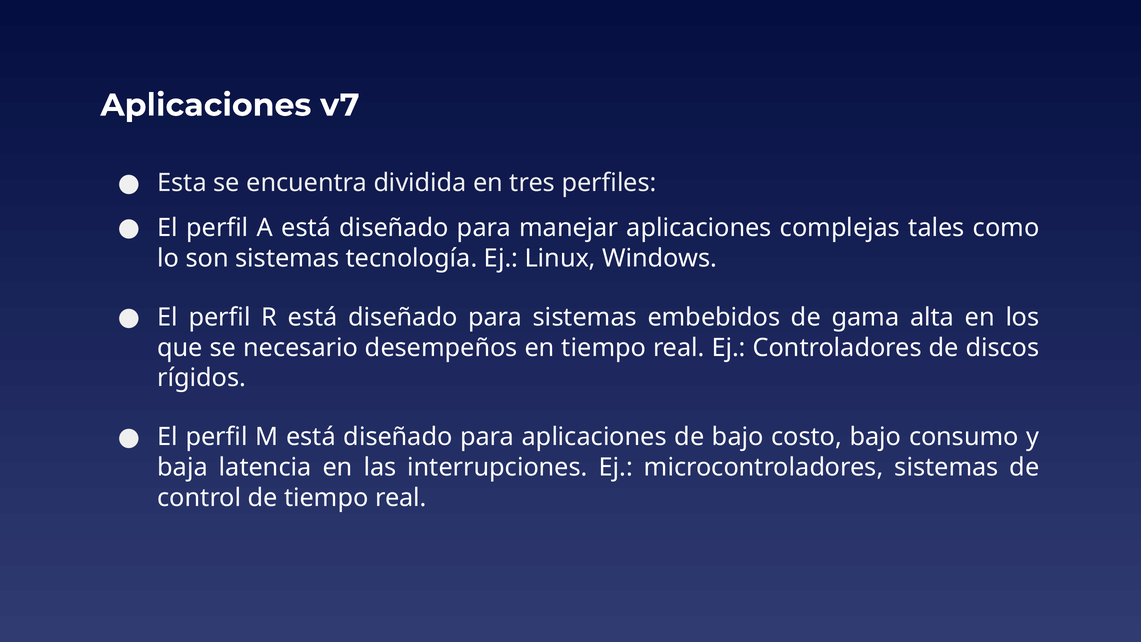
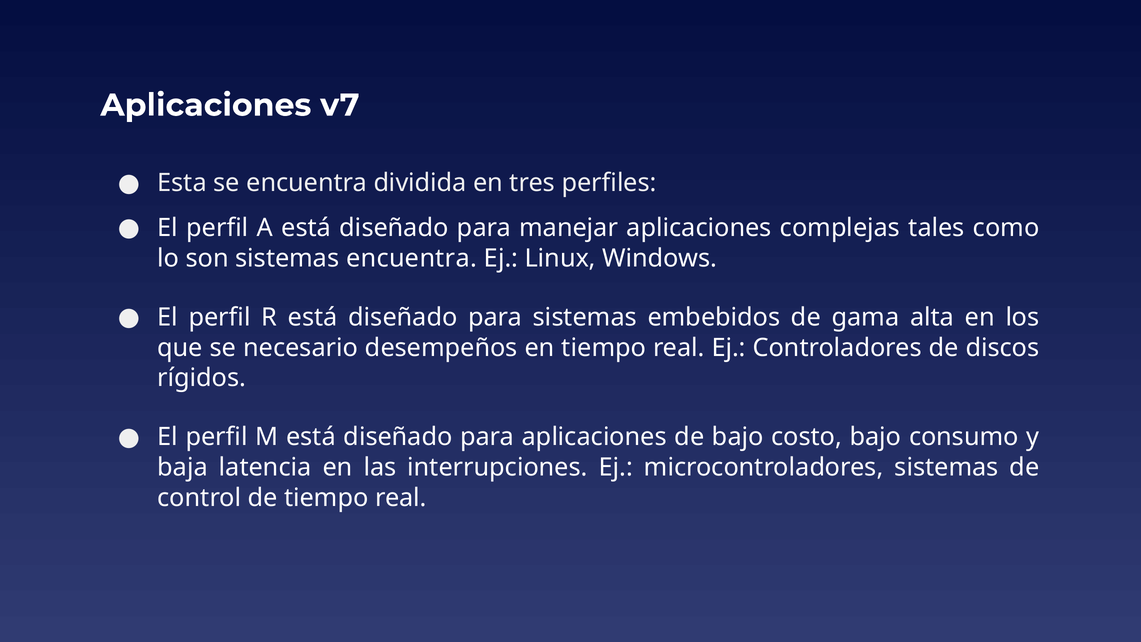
sistemas tecnología: tecnología -> encuentra (412, 258)
